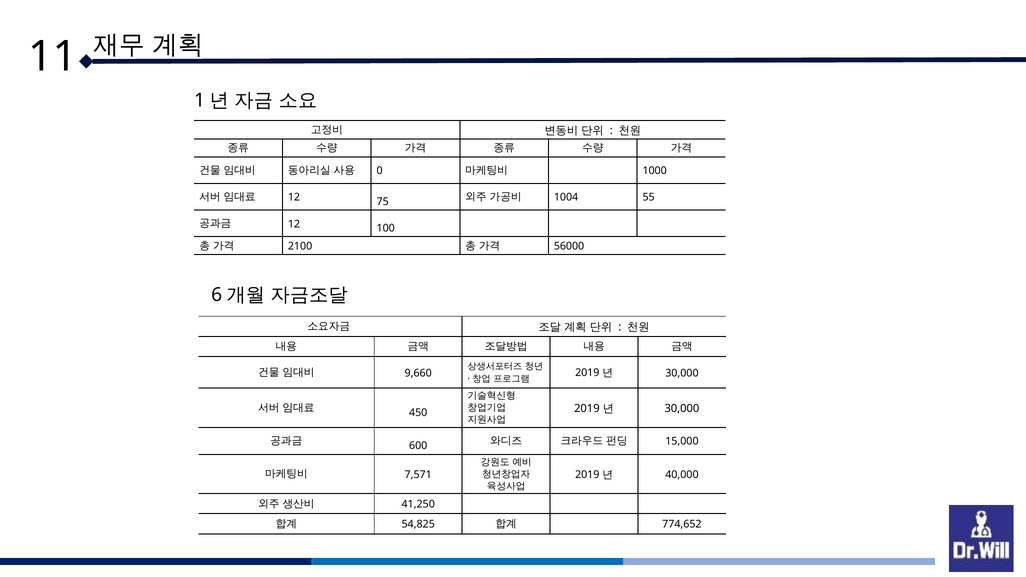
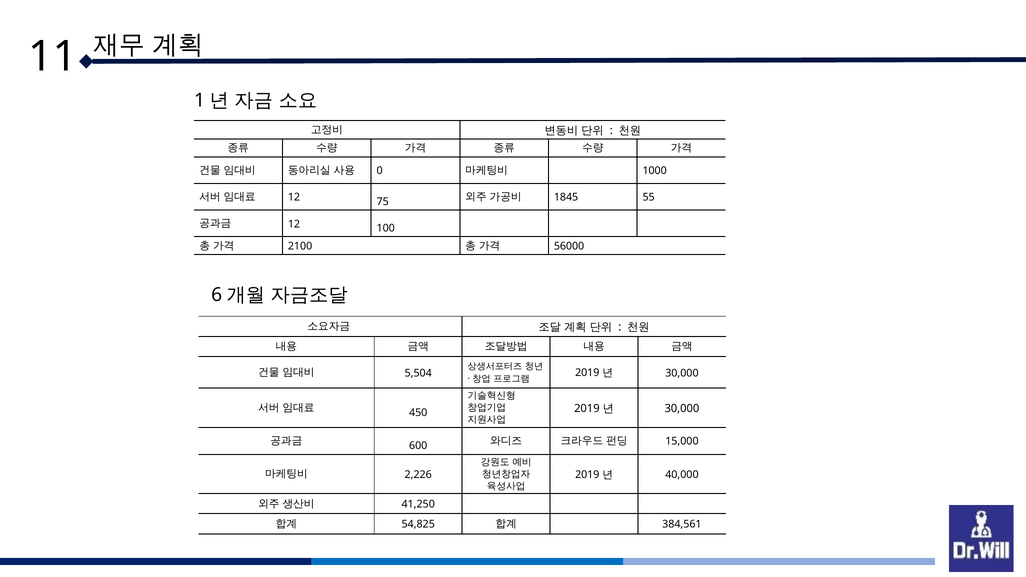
1004: 1004 -> 1845 (566, 197)
9,660: 9,660 -> 5,504 (418, 373)
7,571: 7,571 -> 2,226 (418, 475)
774,652: 774,652 -> 384,561 (682, 524)
